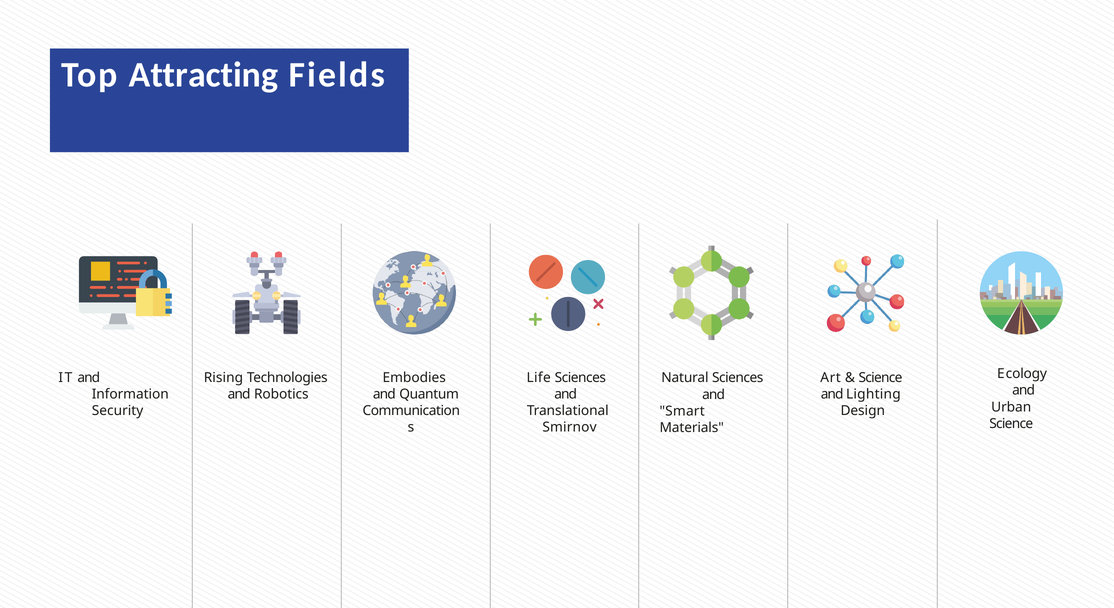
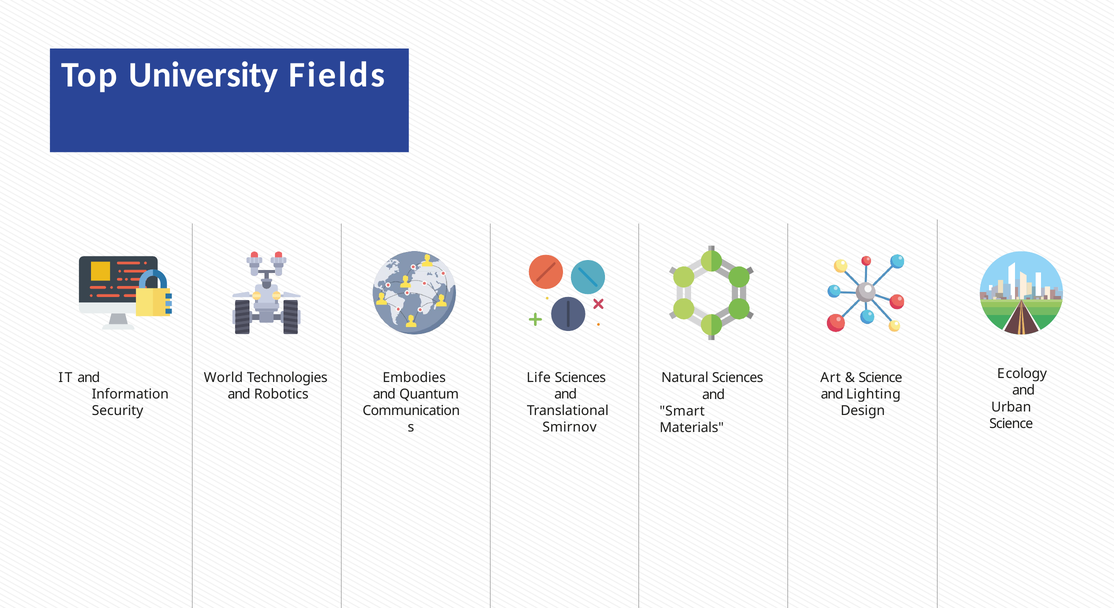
Attracting: Attracting -> University (204, 75)
Rising: Rising -> World (223, 377)
